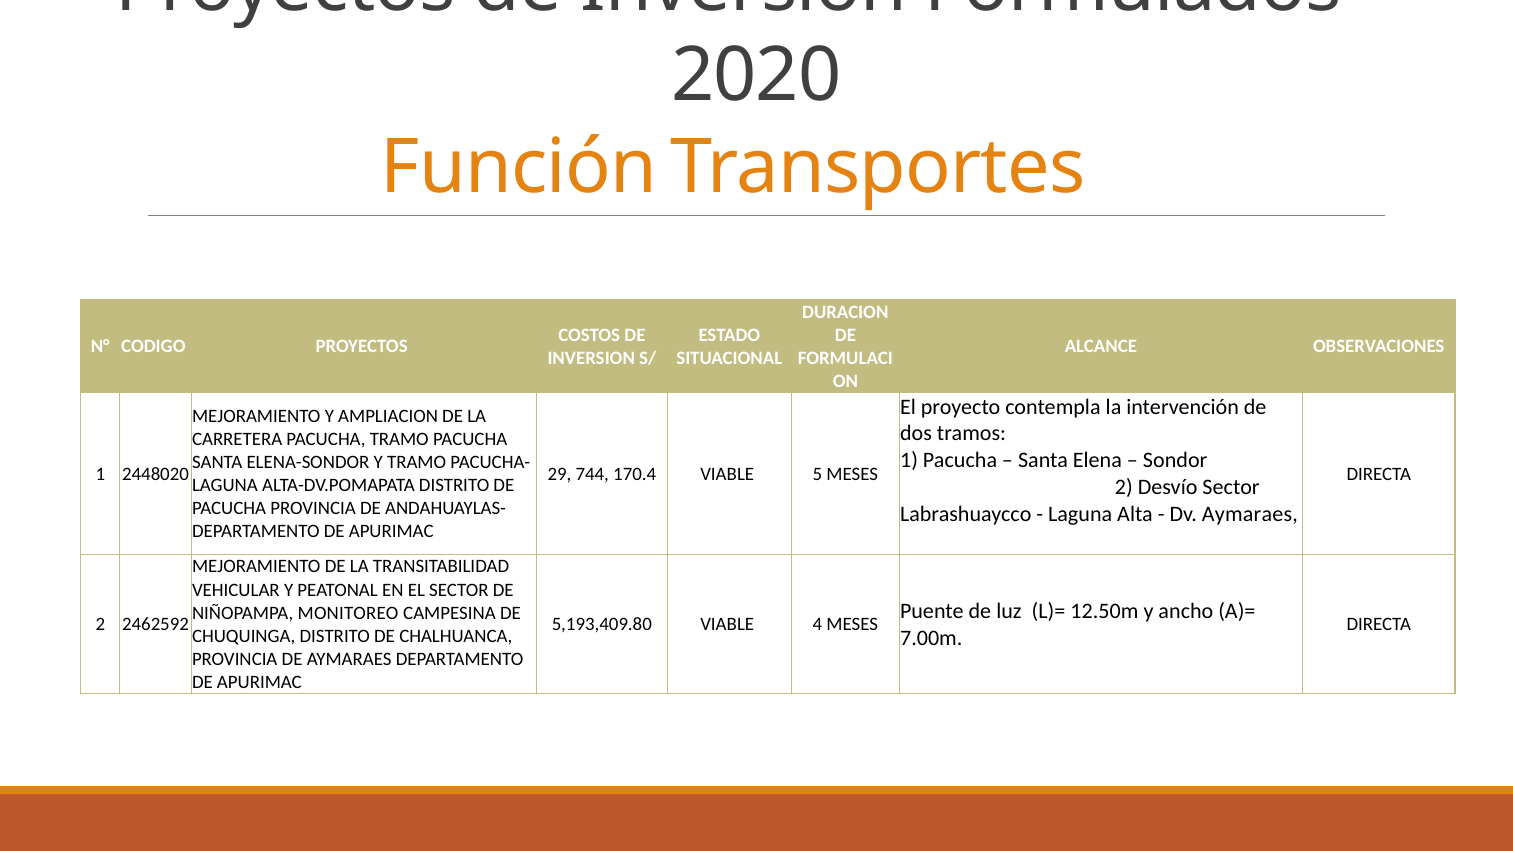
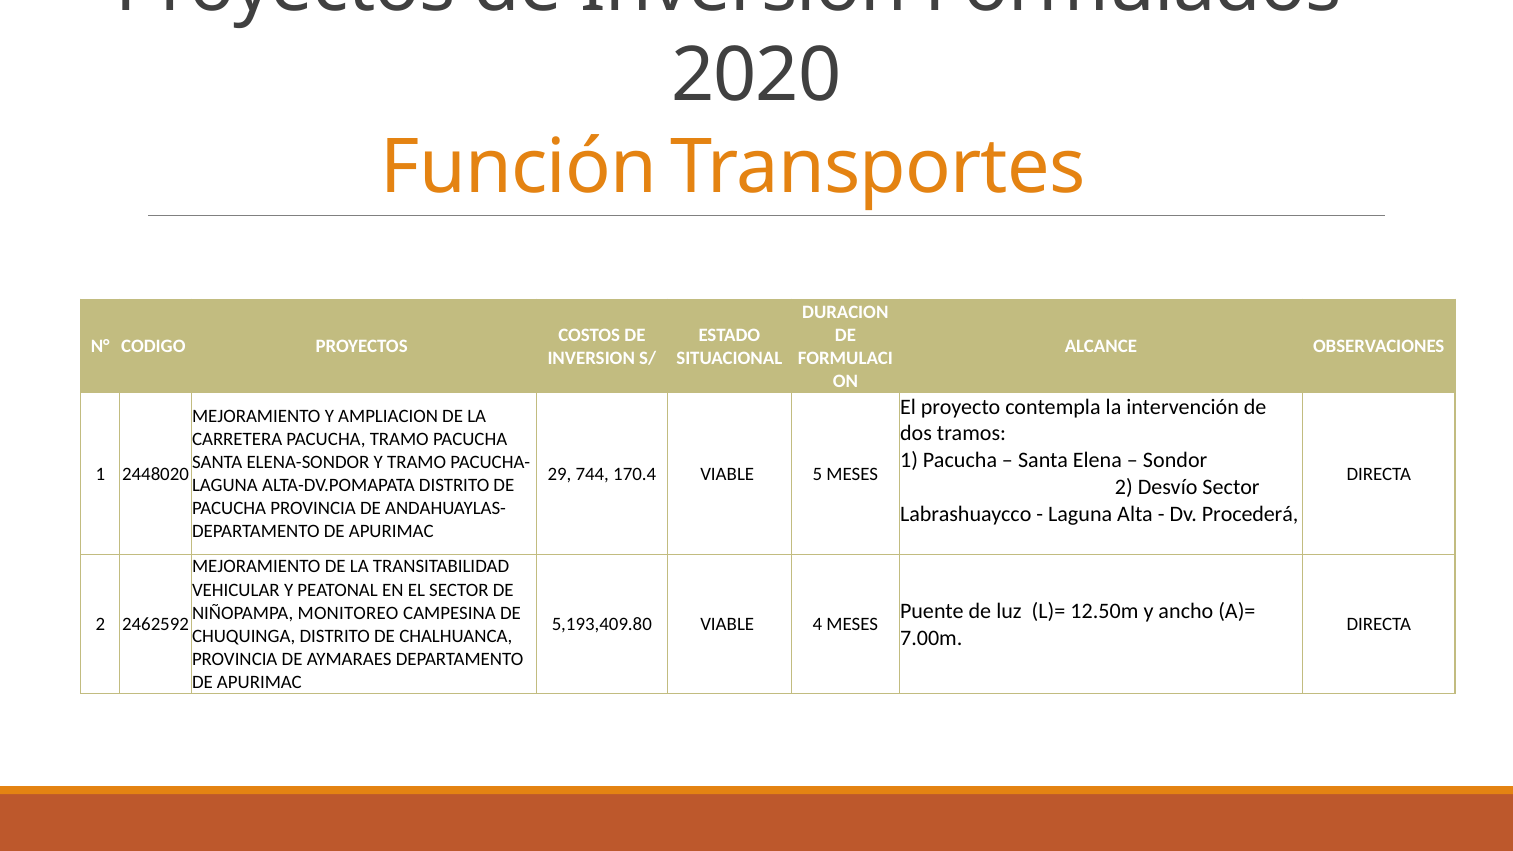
Dv Aymaraes: Aymaraes -> Procederá (1250, 514)
